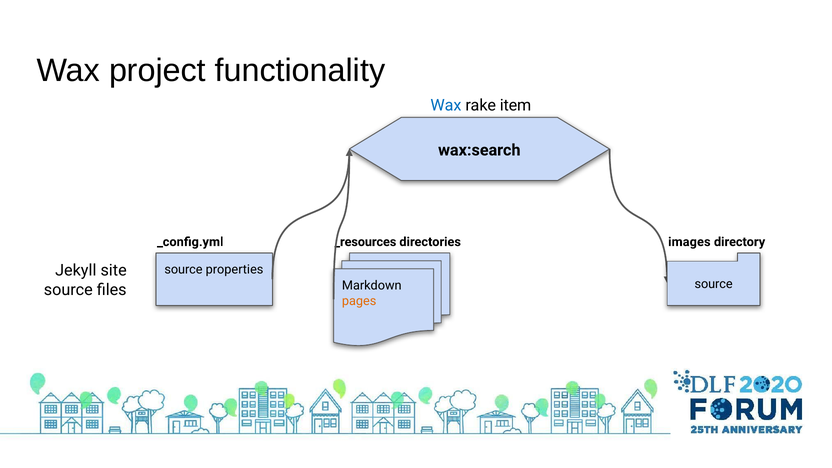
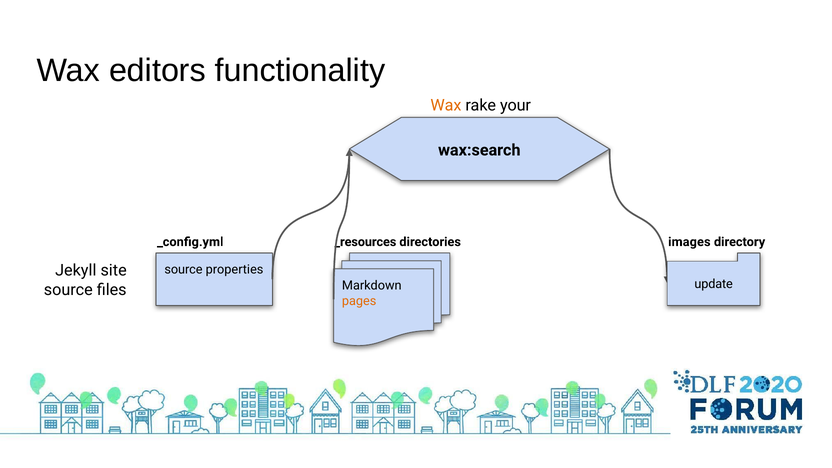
project: project -> editors (157, 70)
Wax colour: blue -> orange (446, 105)
item: item -> your (515, 105)
source: source -> update (714, 284)
